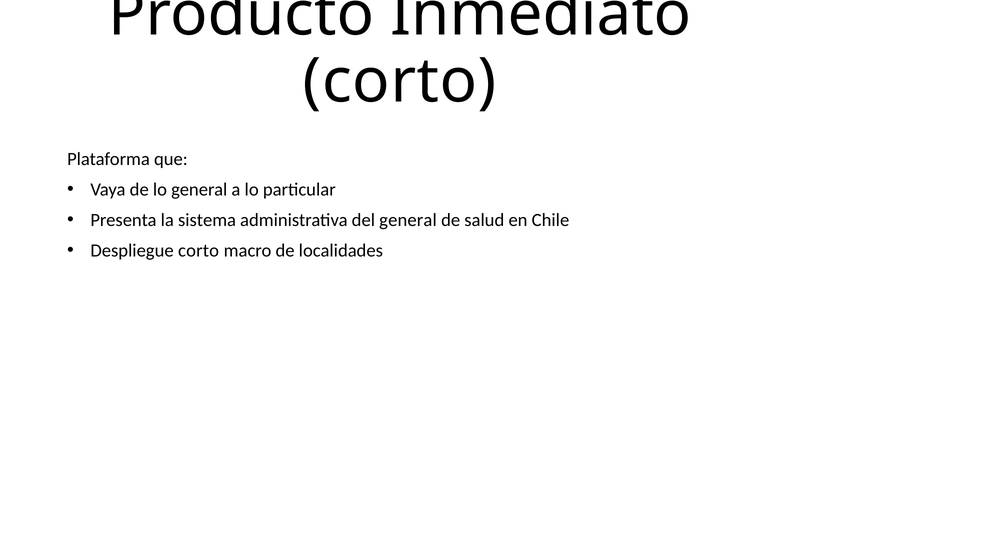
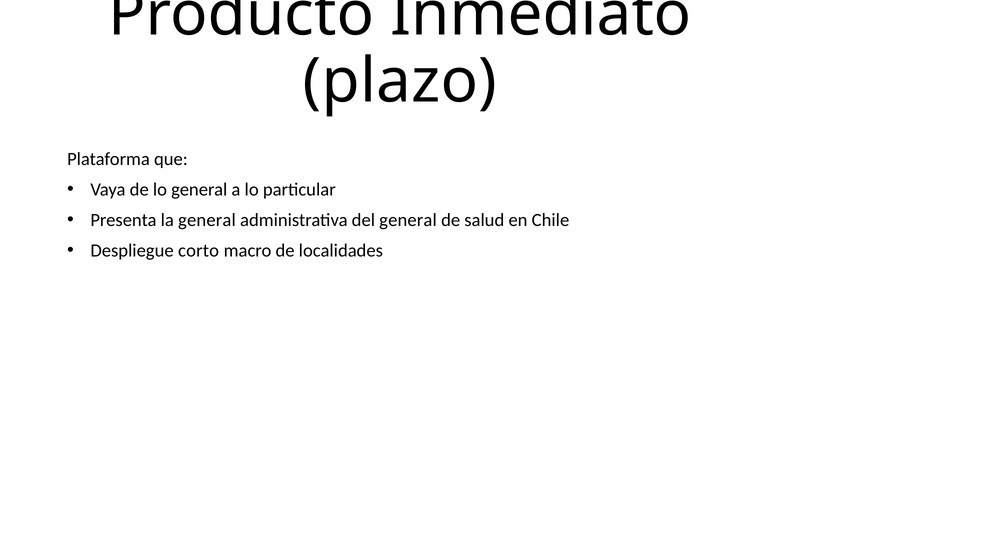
corto: corto -> plazo (400, 81)
la sistema: sistema -> general (207, 220)
